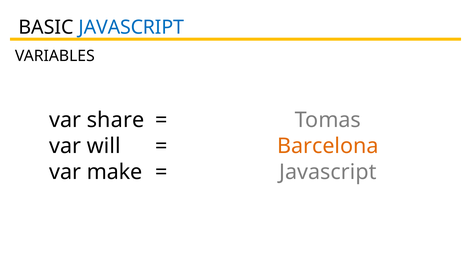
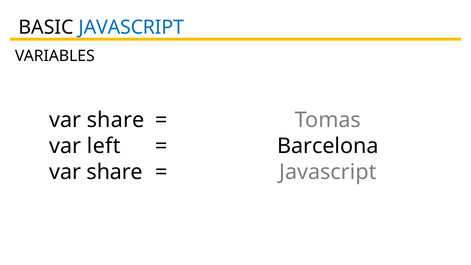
will: will -> left (104, 146)
Barcelona colour: orange -> black (328, 146)
make: make -> share (115, 172)
